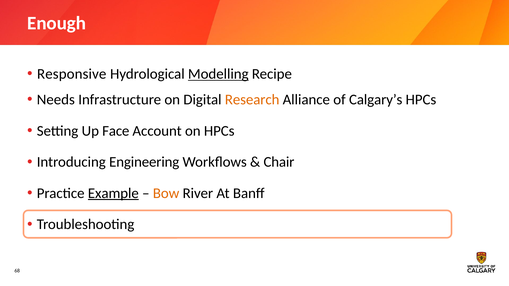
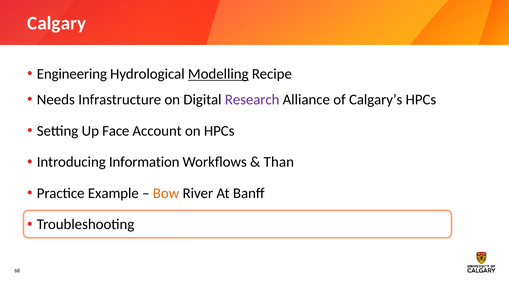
Enough: Enough -> Calgary (57, 23)
Responsive: Responsive -> Engineering (72, 74)
Research colour: orange -> purple (252, 100)
Engineering: Engineering -> Information (144, 162)
Chair: Chair -> Than (279, 162)
Example underline: present -> none (113, 193)
